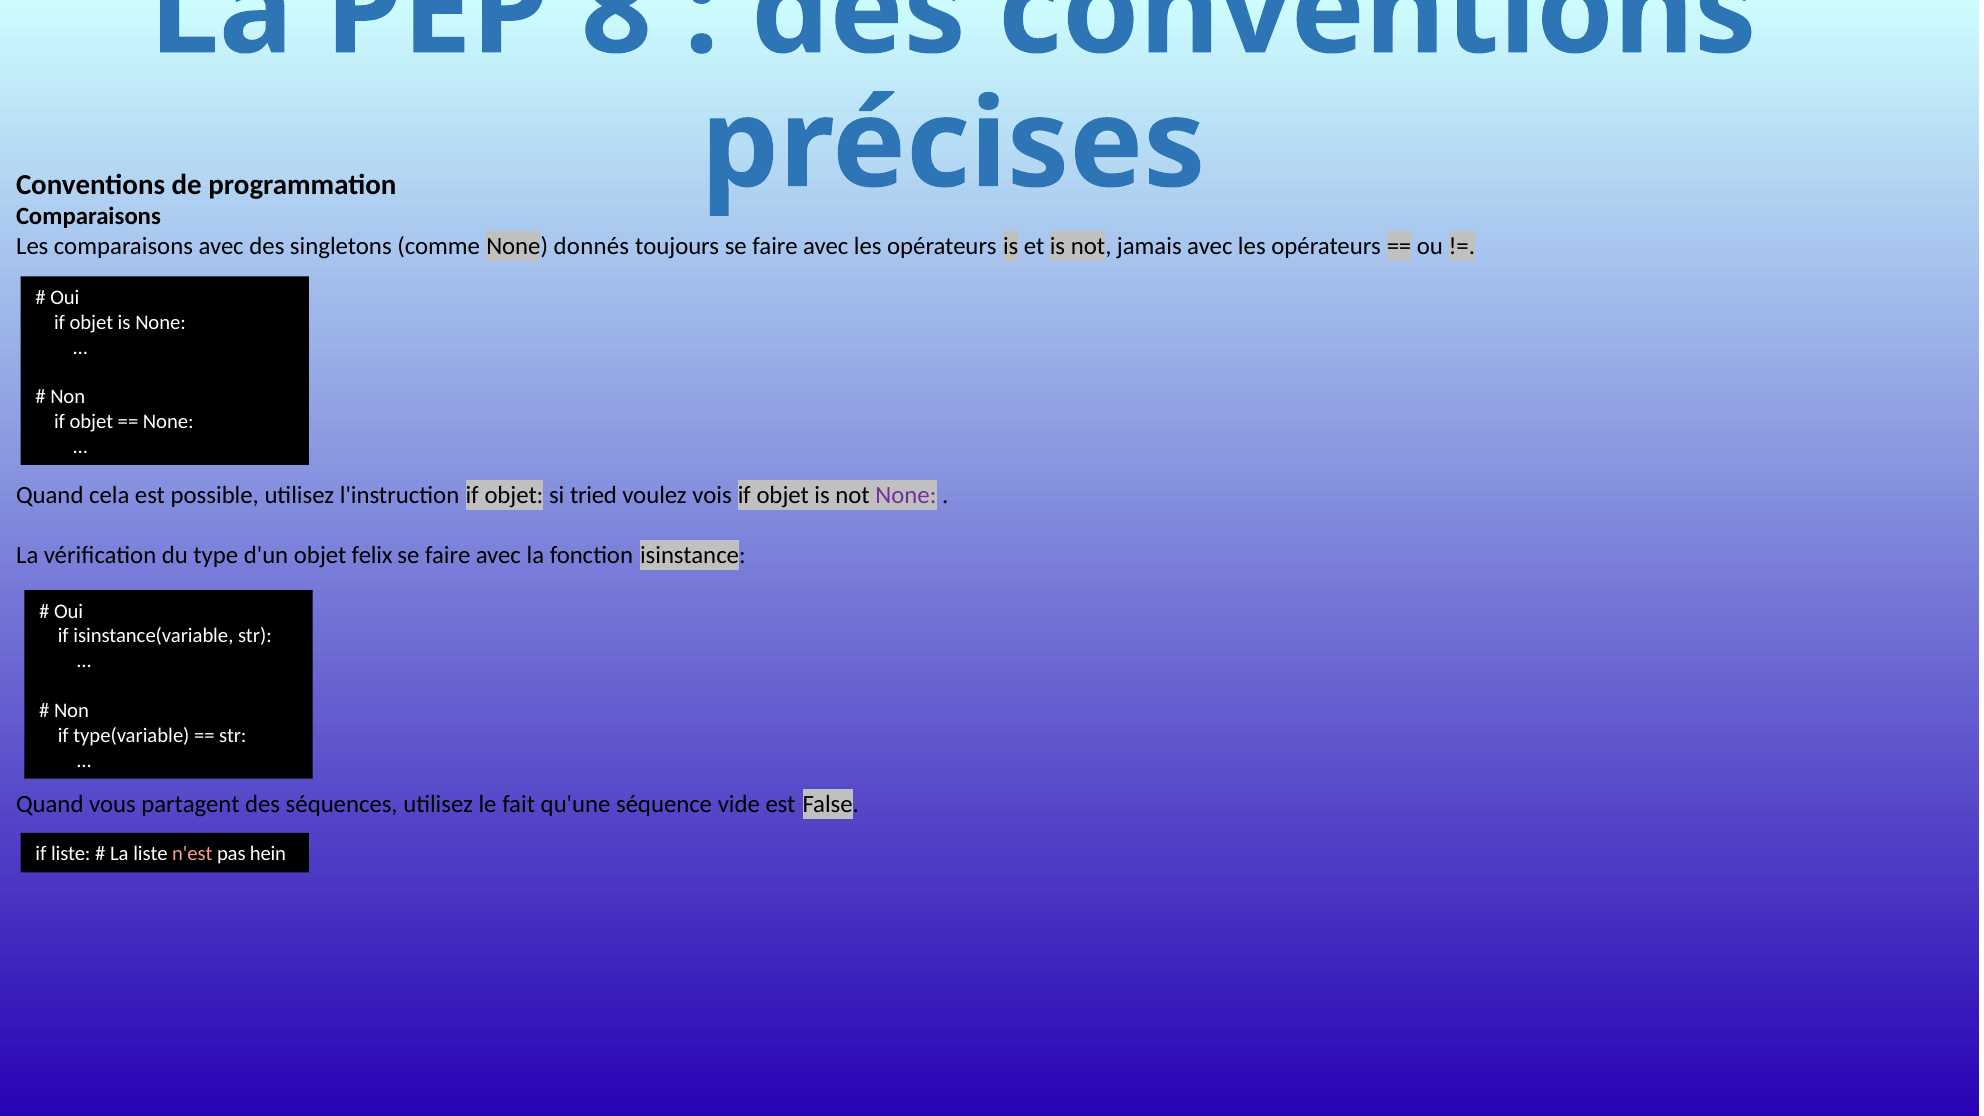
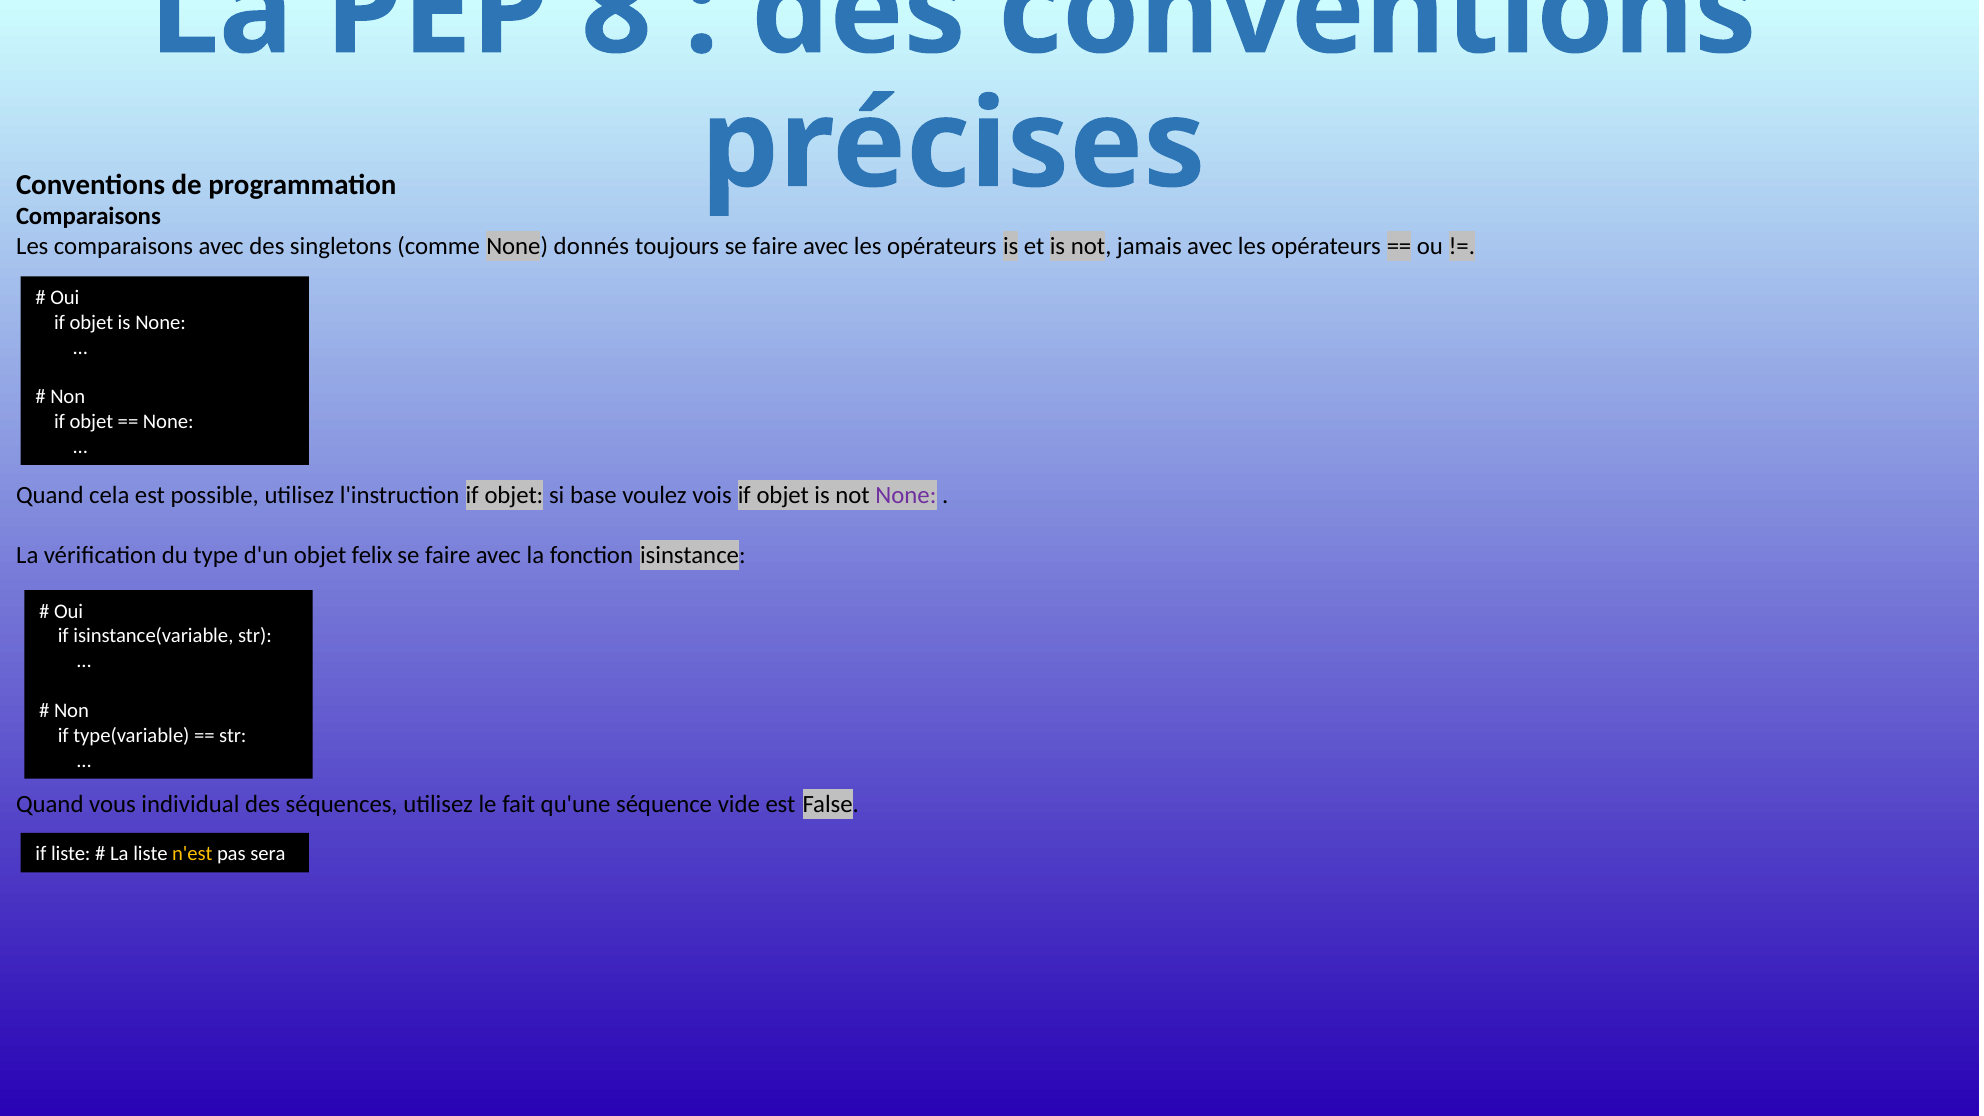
tried: tried -> base (593, 496)
partagent: partagent -> individual (190, 804)
n'est colour: pink -> yellow (192, 854)
hein: hein -> sera (268, 854)
